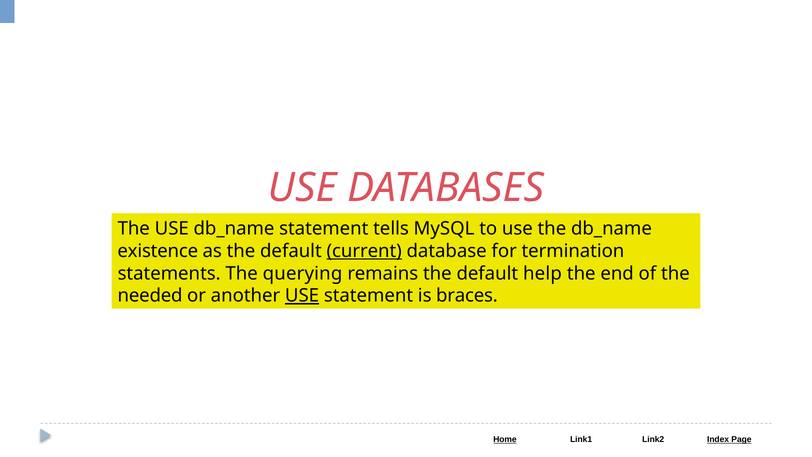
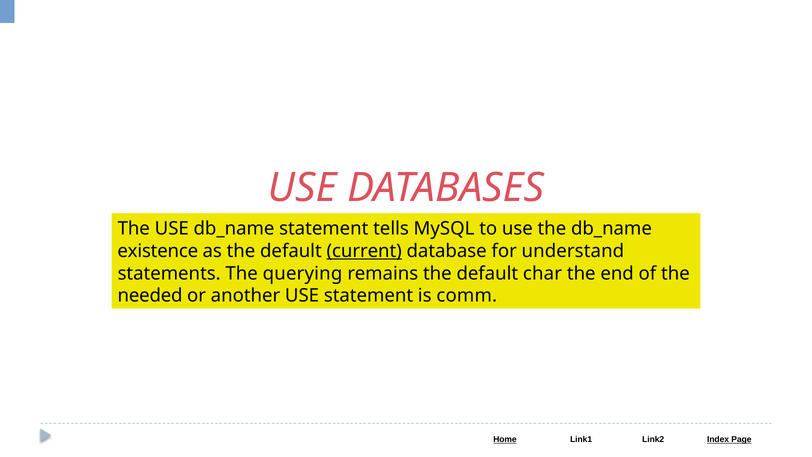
termination: termination -> understand (573, 251)
help: help -> char (542, 273)
USE underline: present -> none (302, 296)
braces: braces -> comm (467, 296)
